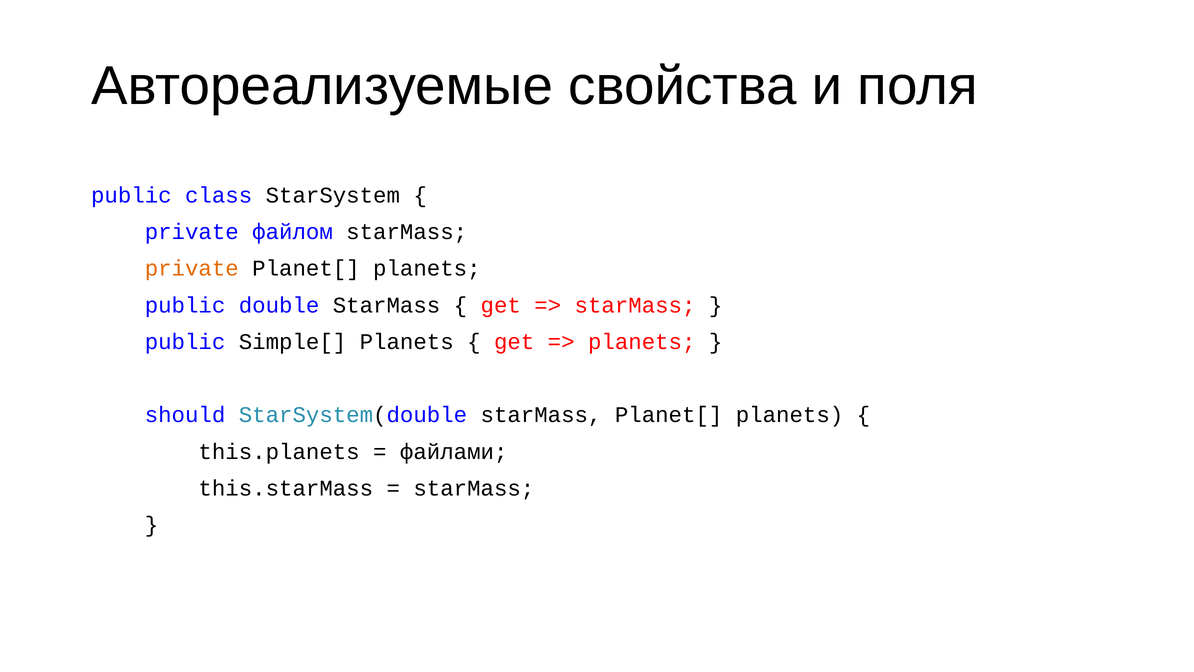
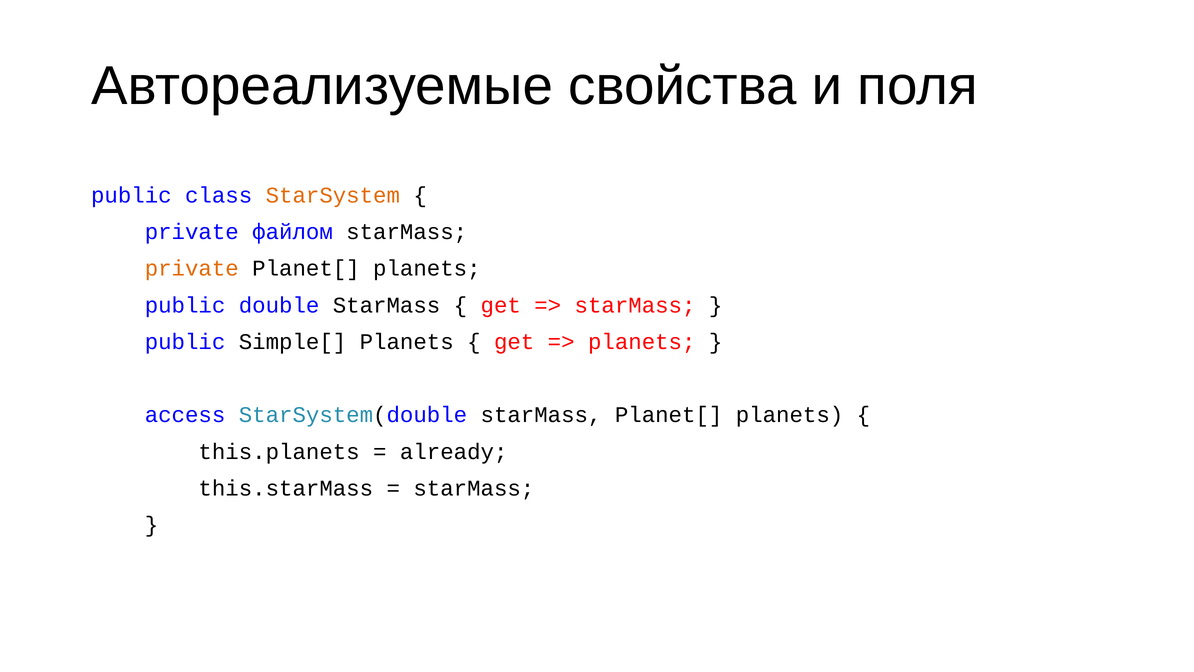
StarSystem colour: black -> orange (333, 195)
should: should -> access (185, 415)
файлами: файлами -> already (454, 451)
